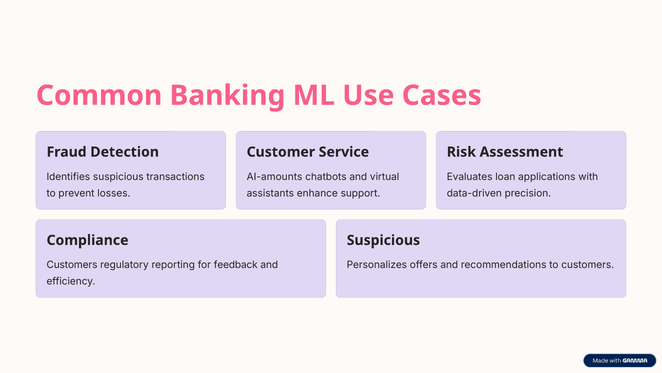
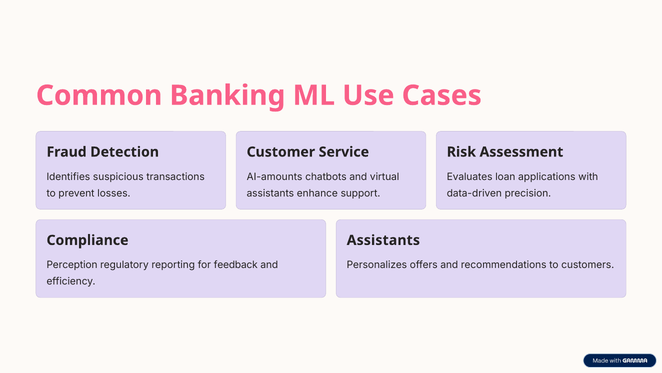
Suspicious: Suspicious -> Assistants (383, 240)
Customers: Customers -> Perception (72, 265)
